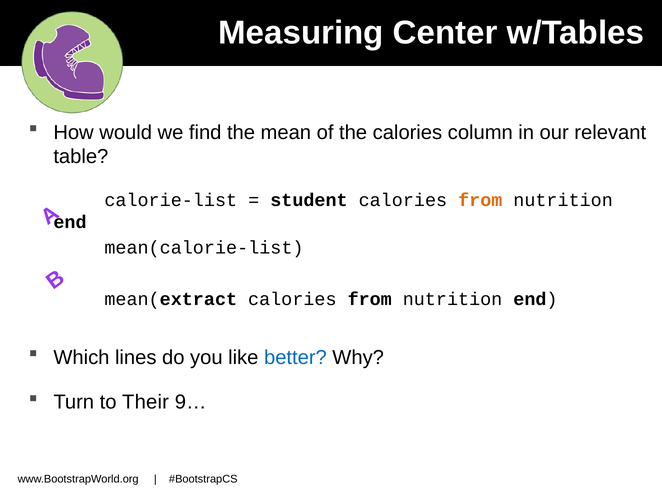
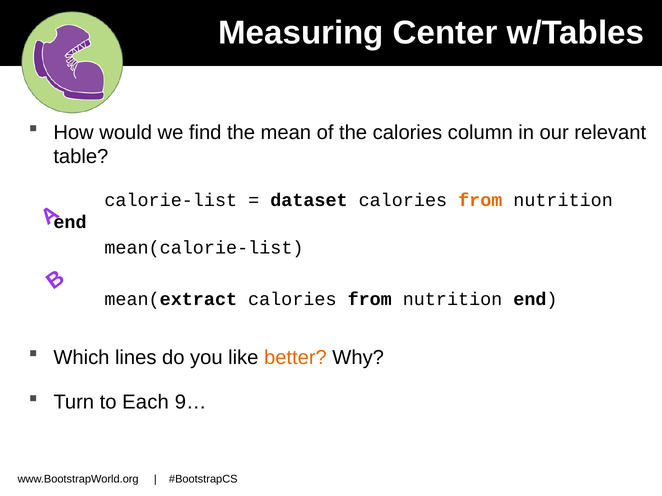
student: student -> dataset (309, 200)
better colour: blue -> orange (295, 358)
Their: Their -> Each (146, 403)
